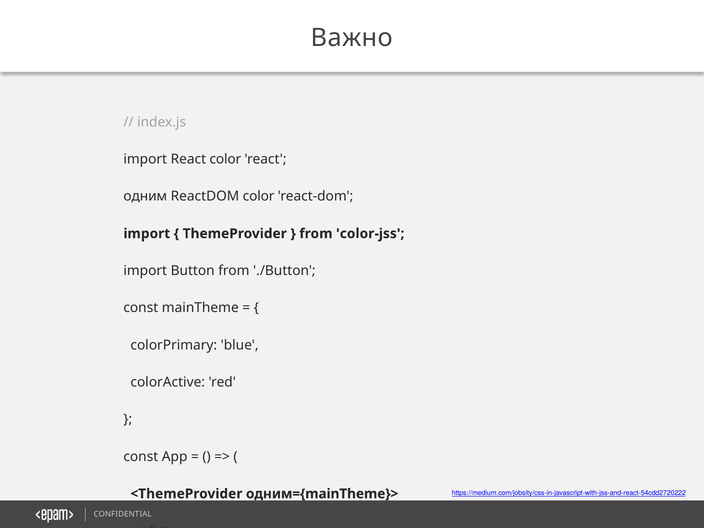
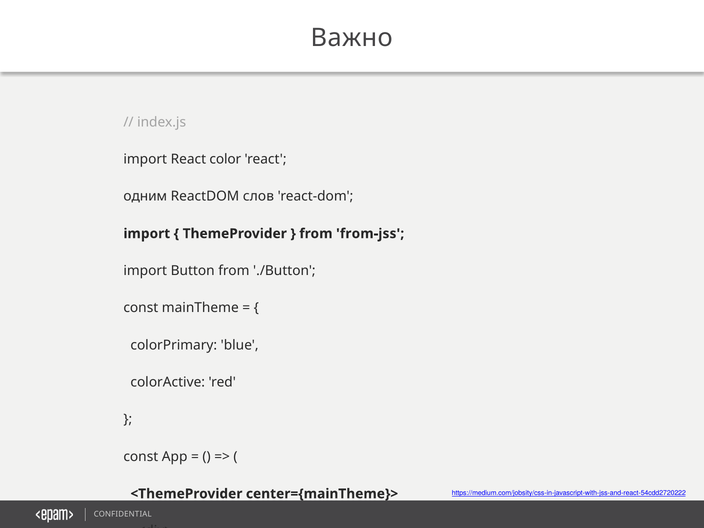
ReactDOM color: color -> слов (258, 196)
color-jss: color-jss -> from-jss (370, 234)
одним={mainTheme}>: одним={mainTheme}> -> center={mainTheme}> (322, 494)
